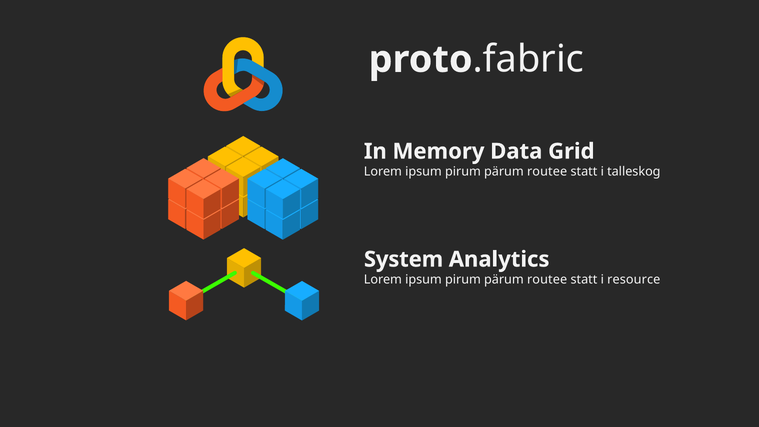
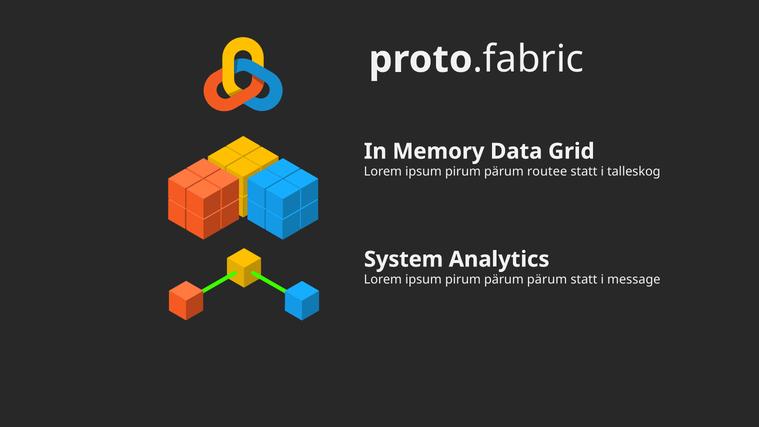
routee: routee -> pärum (547, 280)
resource: resource -> message (634, 280)
